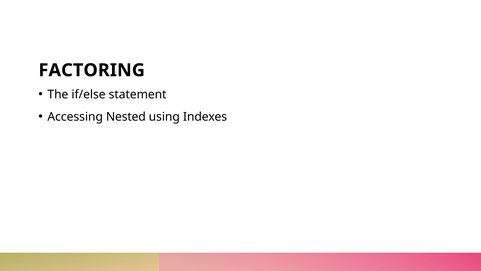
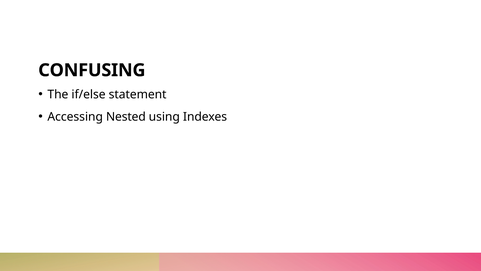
FACTORING: FACTORING -> CONFUSING (92, 70)
